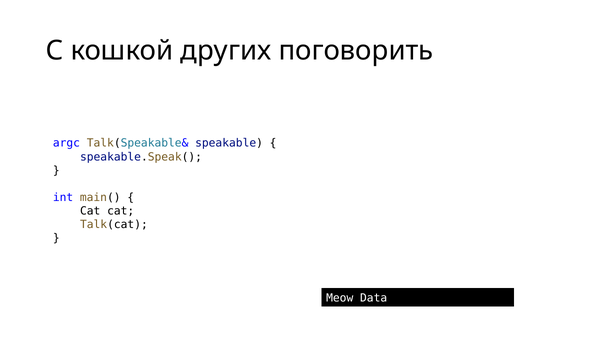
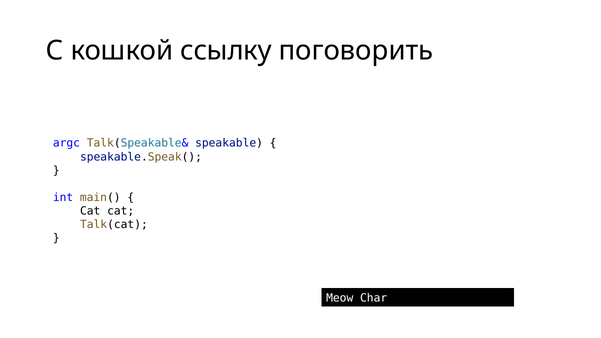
других: других -> ссылку (226, 50)
Data: Data -> Char (374, 298)
